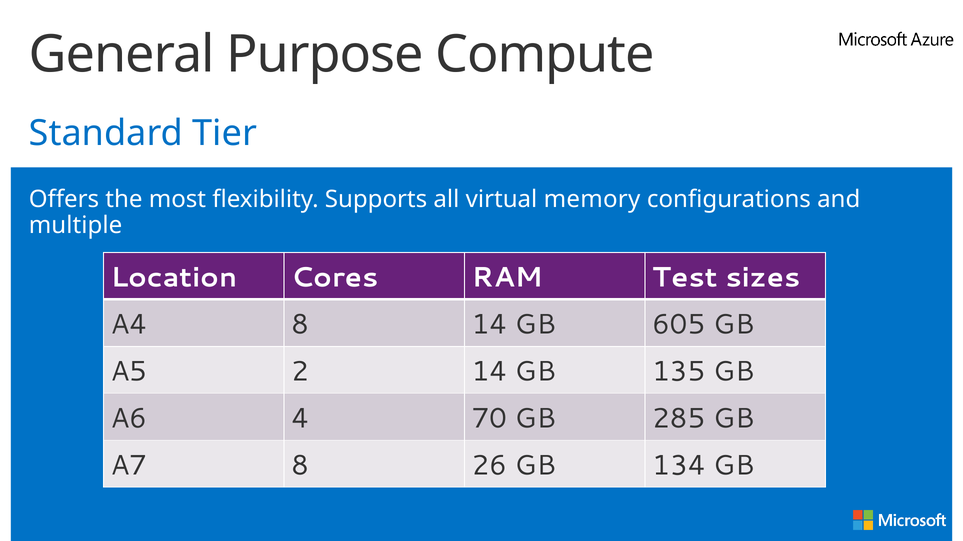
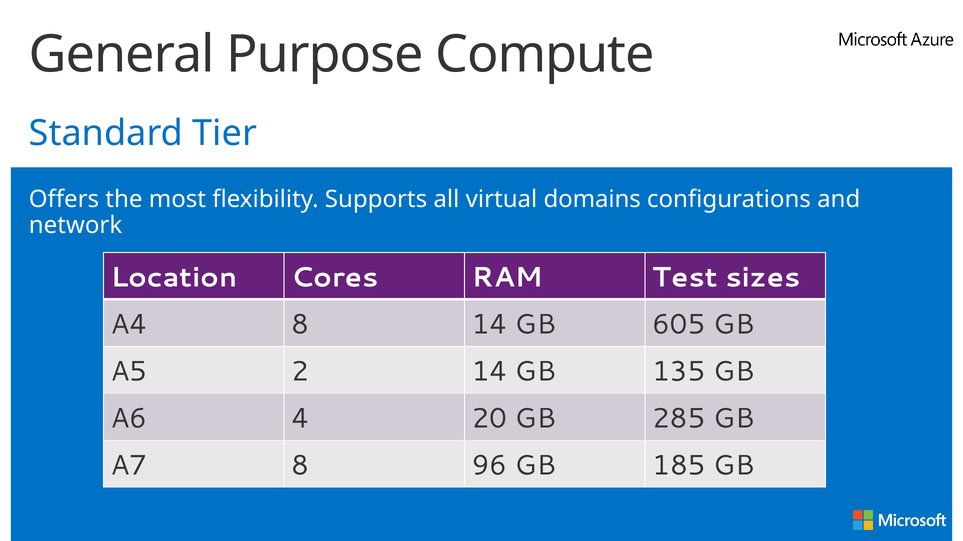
memory: memory -> domains (592, 199)
multiple: multiple -> network (76, 225)
70: 70 -> 20 (489, 419)
26: 26 -> 96 (489, 466)
134: 134 -> 185 (679, 466)
